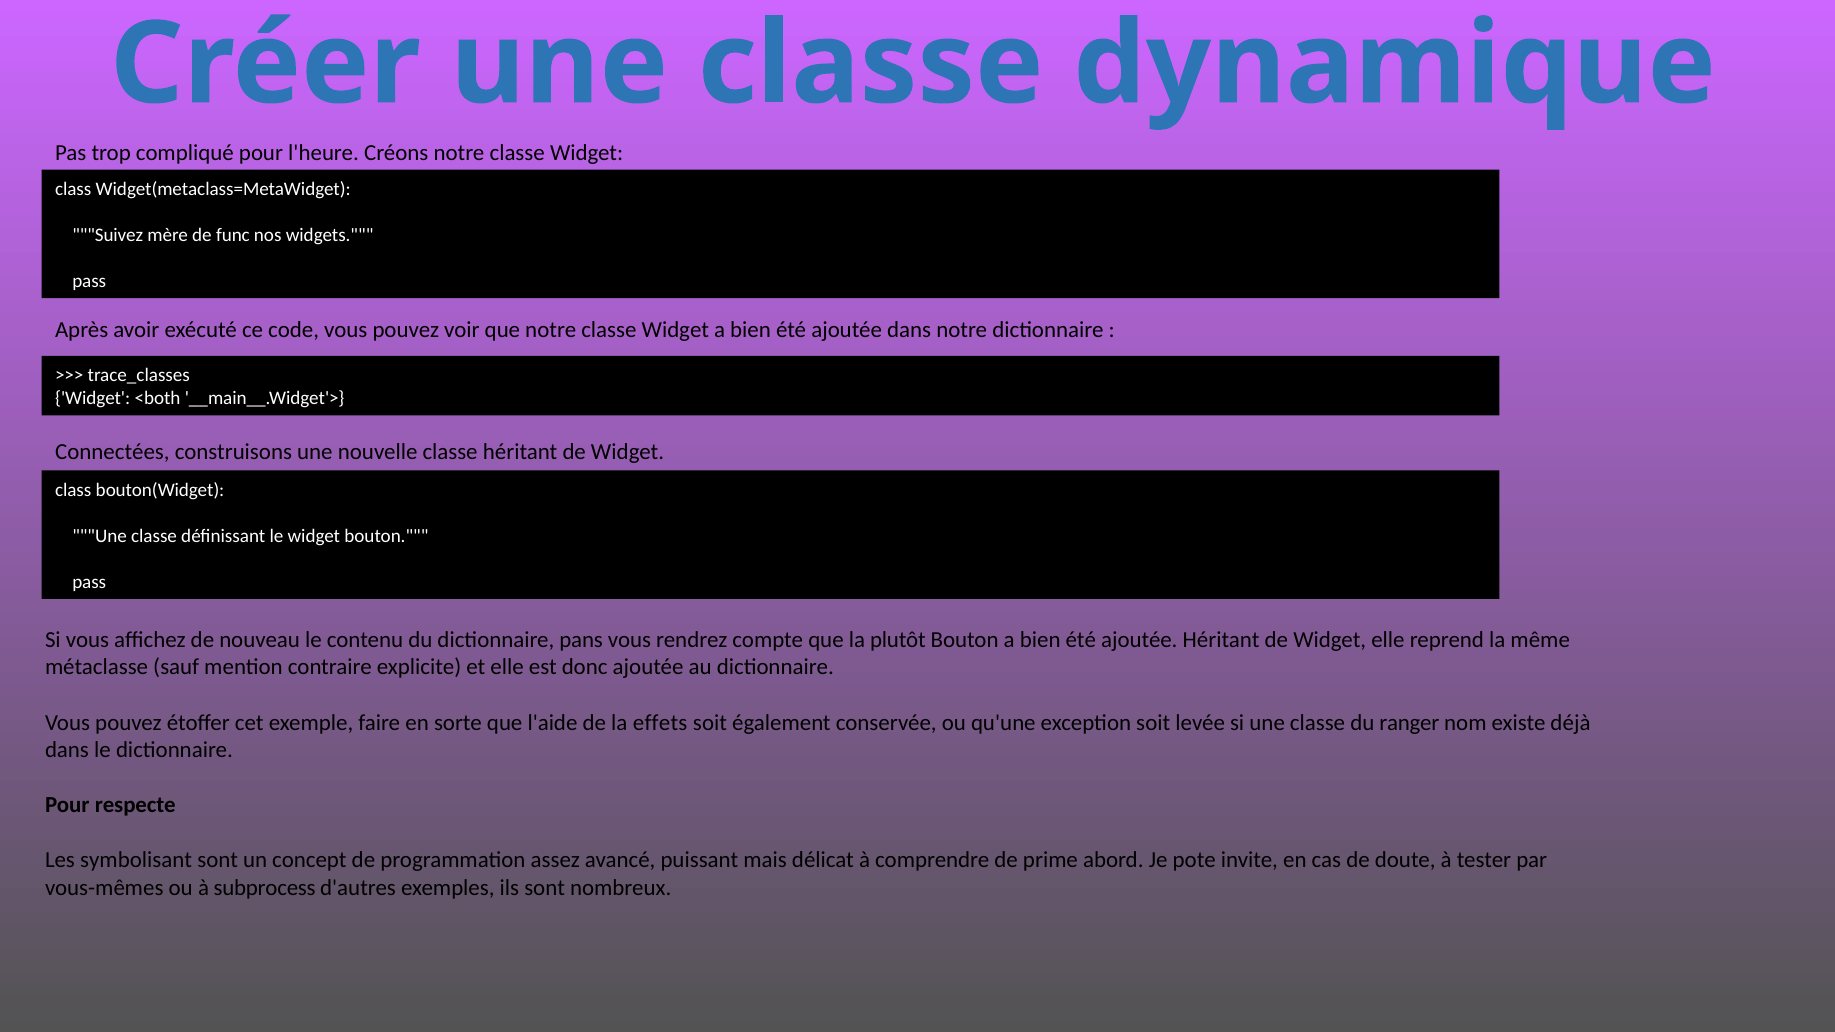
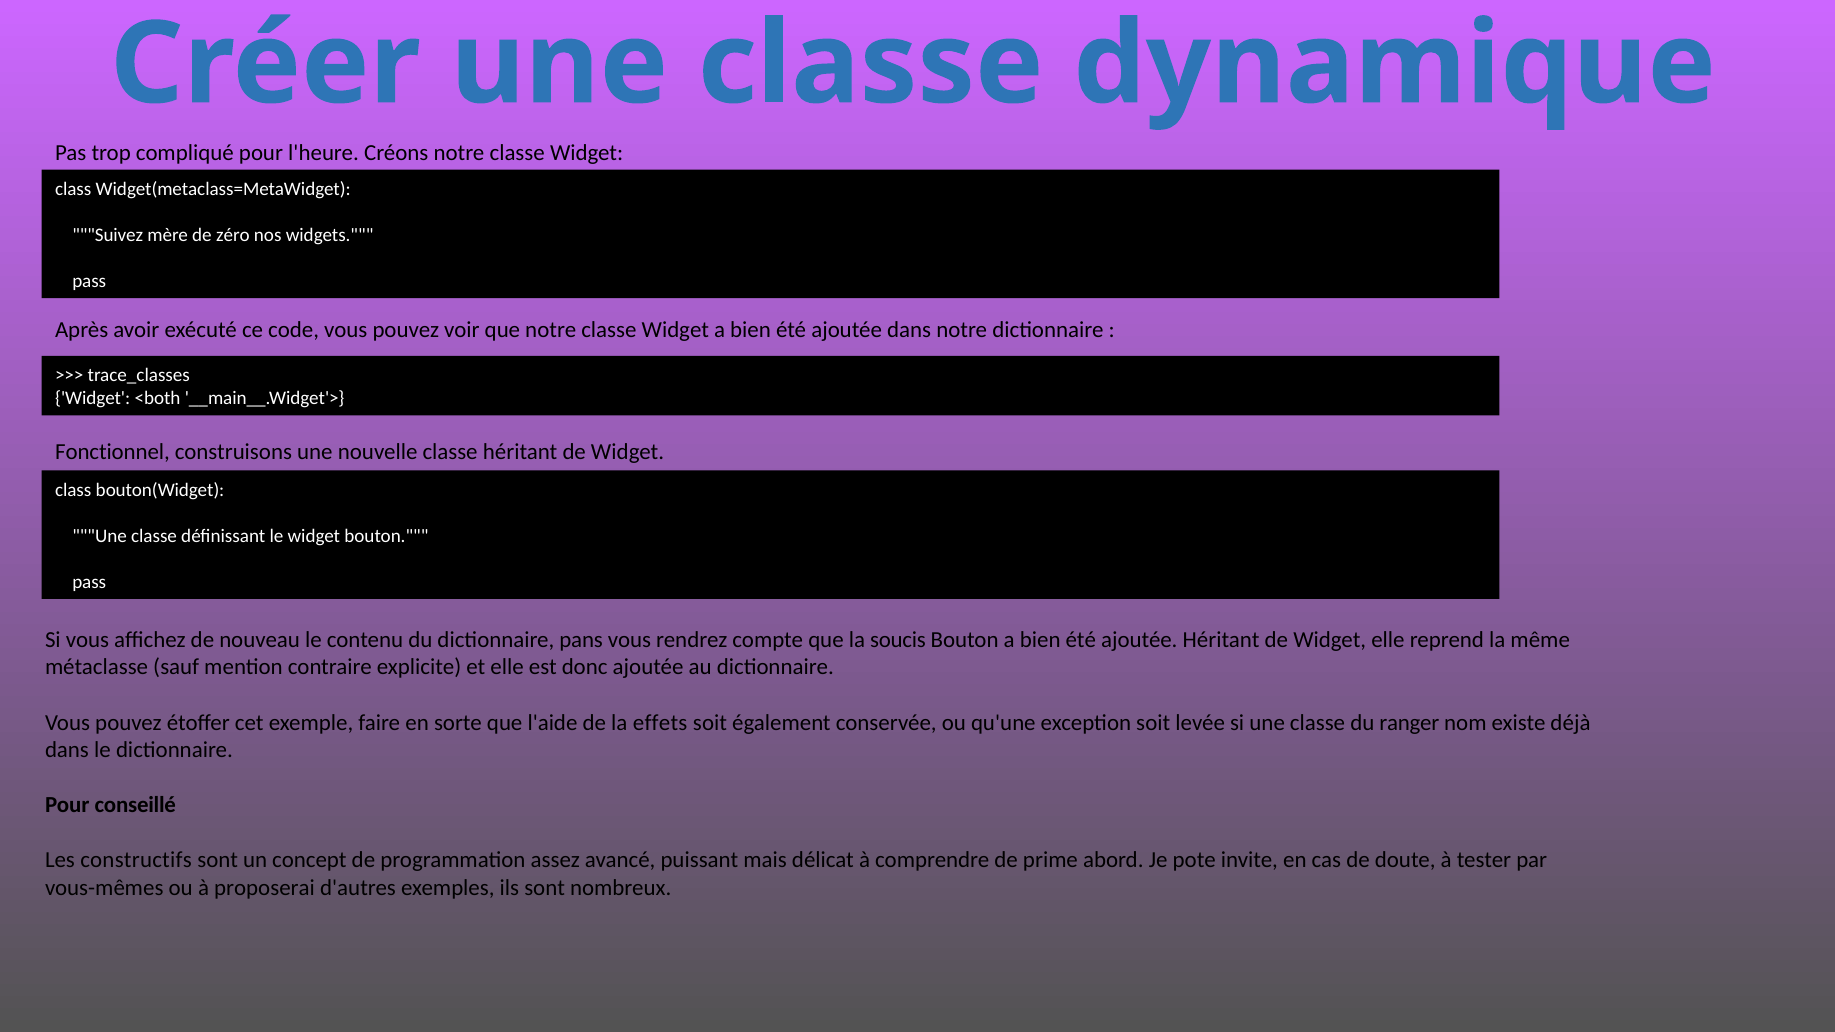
func: func -> zéro (233, 235)
Connectées: Connectées -> Fonctionnel (112, 452)
plutôt: plutôt -> soucis (898, 640)
respecte: respecte -> conseillé (135, 805)
symbolisant: symbolisant -> constructifs (136, 860)
subprocess: subprocess -> proposerai (264, 888)
